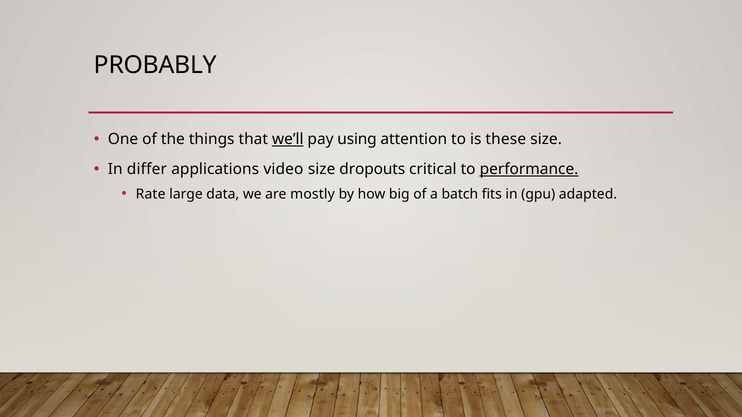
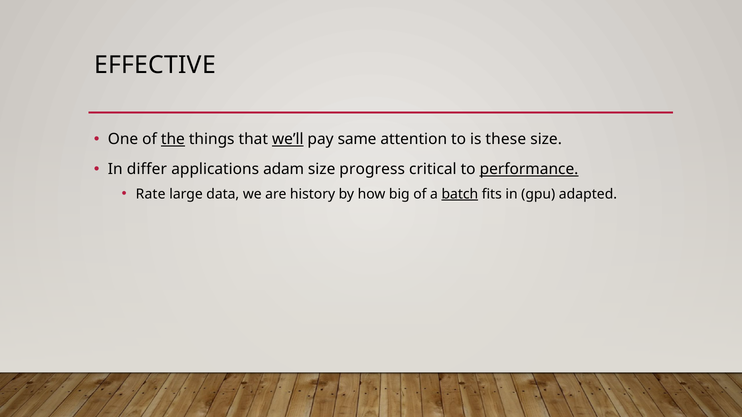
PROBABLY: PROBABLY -> EFFECTIVE (155, 65)
the underline: none -> present (173, 140)
using: using -> same (357, 140)
video: video -> adam (284, 170)
dropouts: dropouts -> progress (372, 170)
mostly: mostly -> history (313, 194)
batch underline: none -> present (460, 194)
